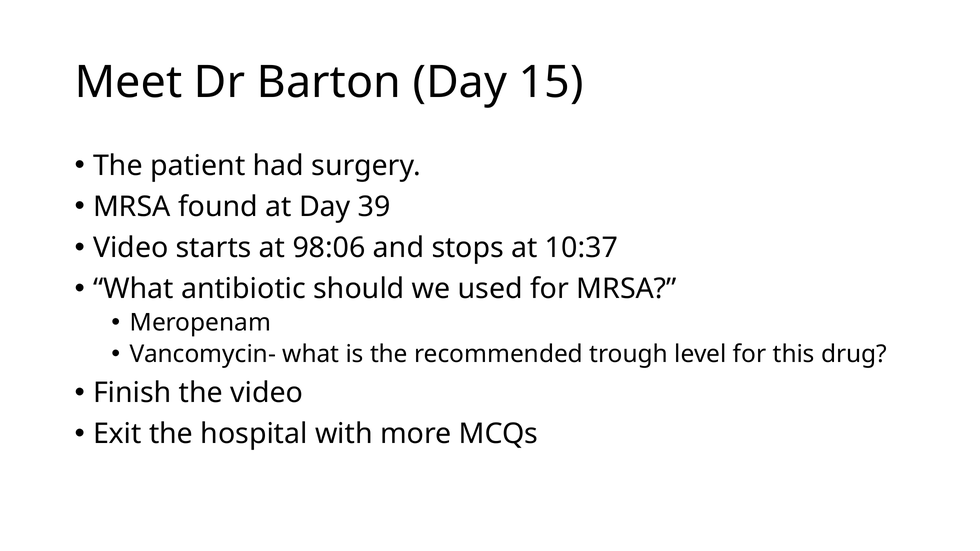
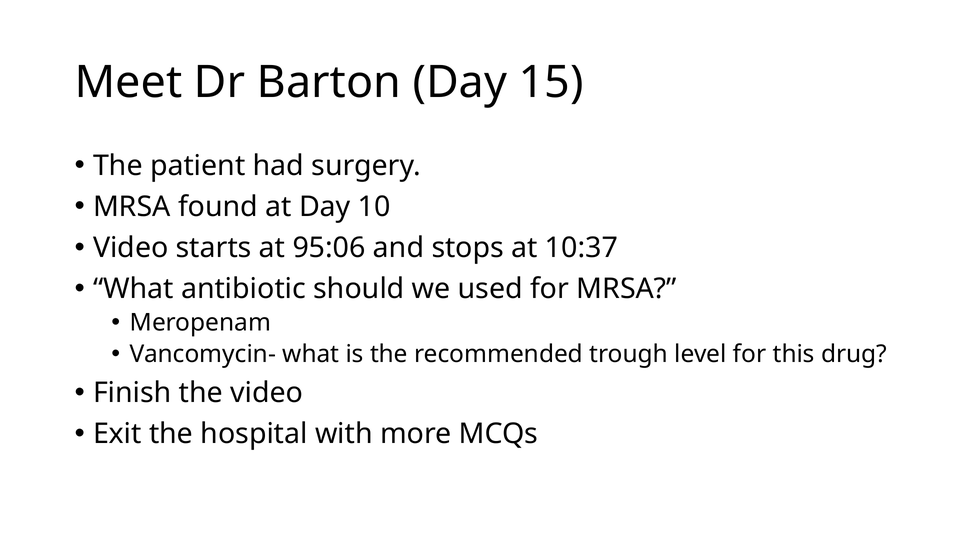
39: 39 -> 10 (374, 207)
98:06: 98:06 -> 95:06 (329, 248)
